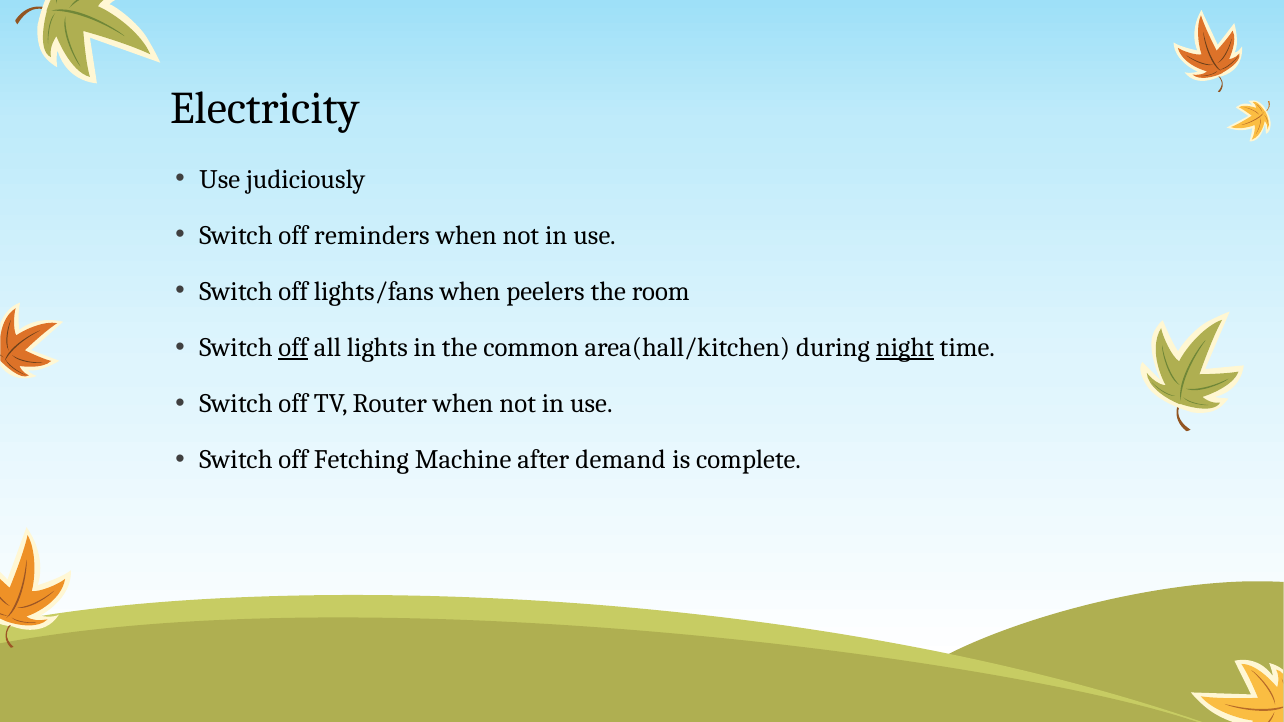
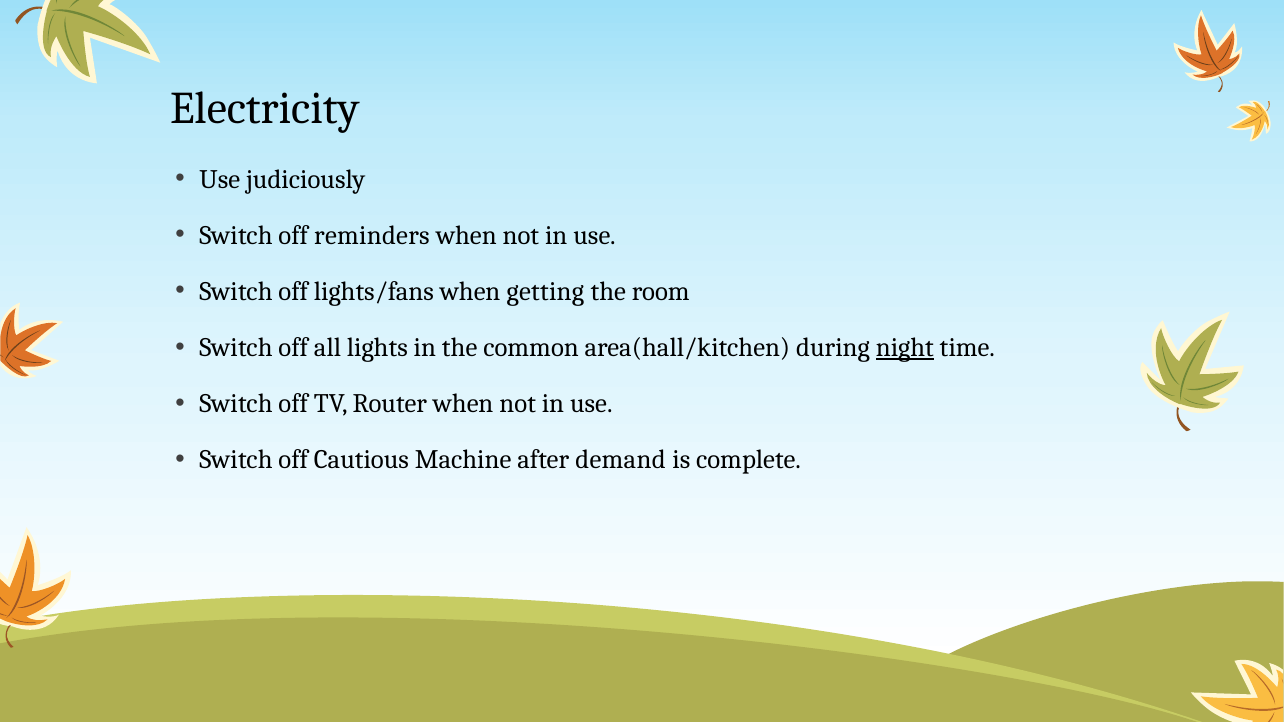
peelers: peelers -> getting (545, 292)
off underline: present -> none (293, 348)
Fetching: Fetching -> Cautious (361, 460)
